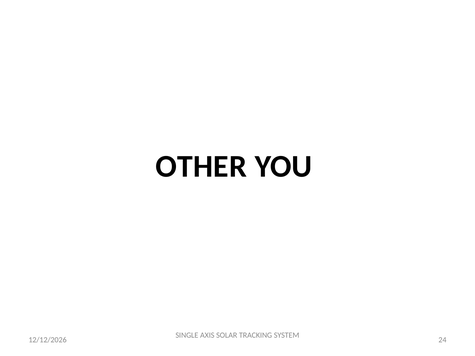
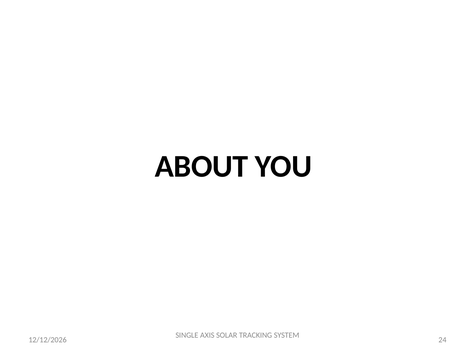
OTHER: OTHER -> ABOUT (201, 166)
